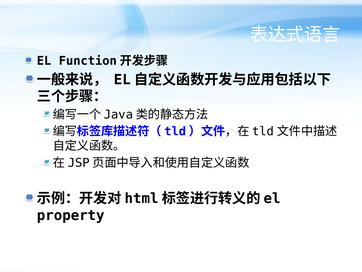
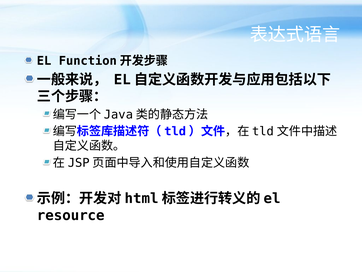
property: property -> resource (71, 215)
